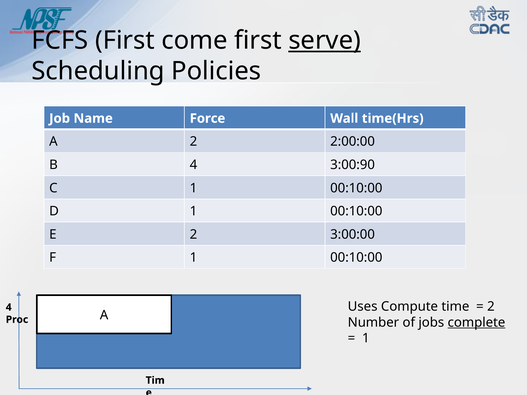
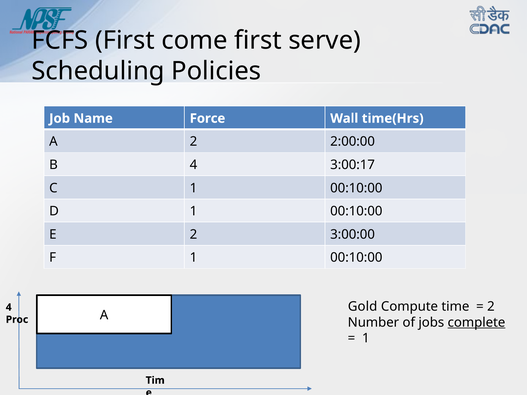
serve underline: present -> none (325, 40)
3:00:90: 3:00:90 -> 3:00:17 (353, 165)
Uses: Uses -> Gold (363, 307)
